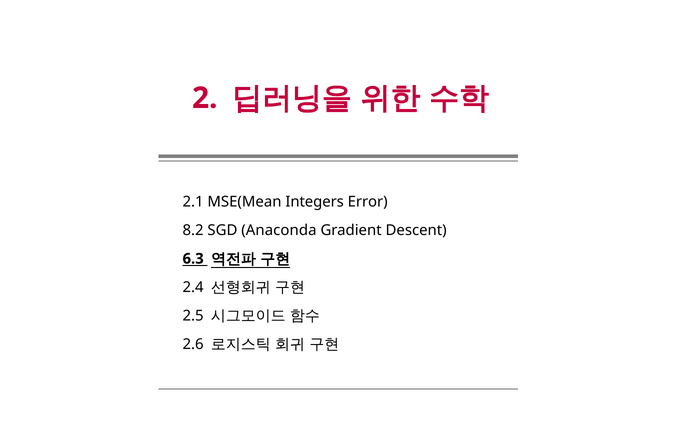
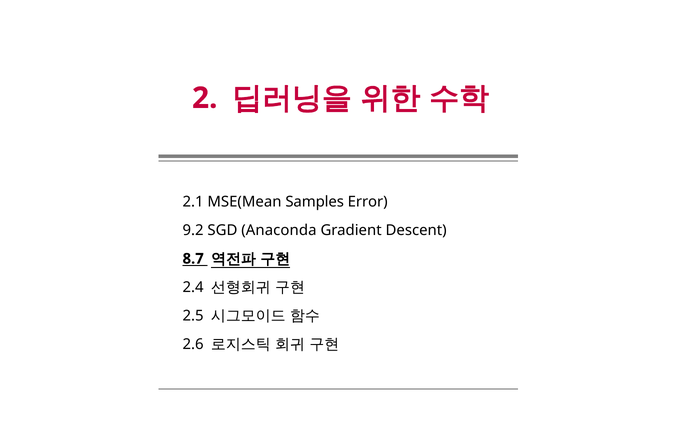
Integers: Integers -> Samples (315, 202)
8.2: 8.2 -> 9.2 (193, 230)
6.3: 6.3 -> 8.7 (193, 259)
